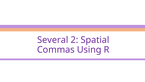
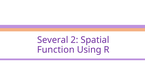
Commas: Commas -> Function (56, 49)
